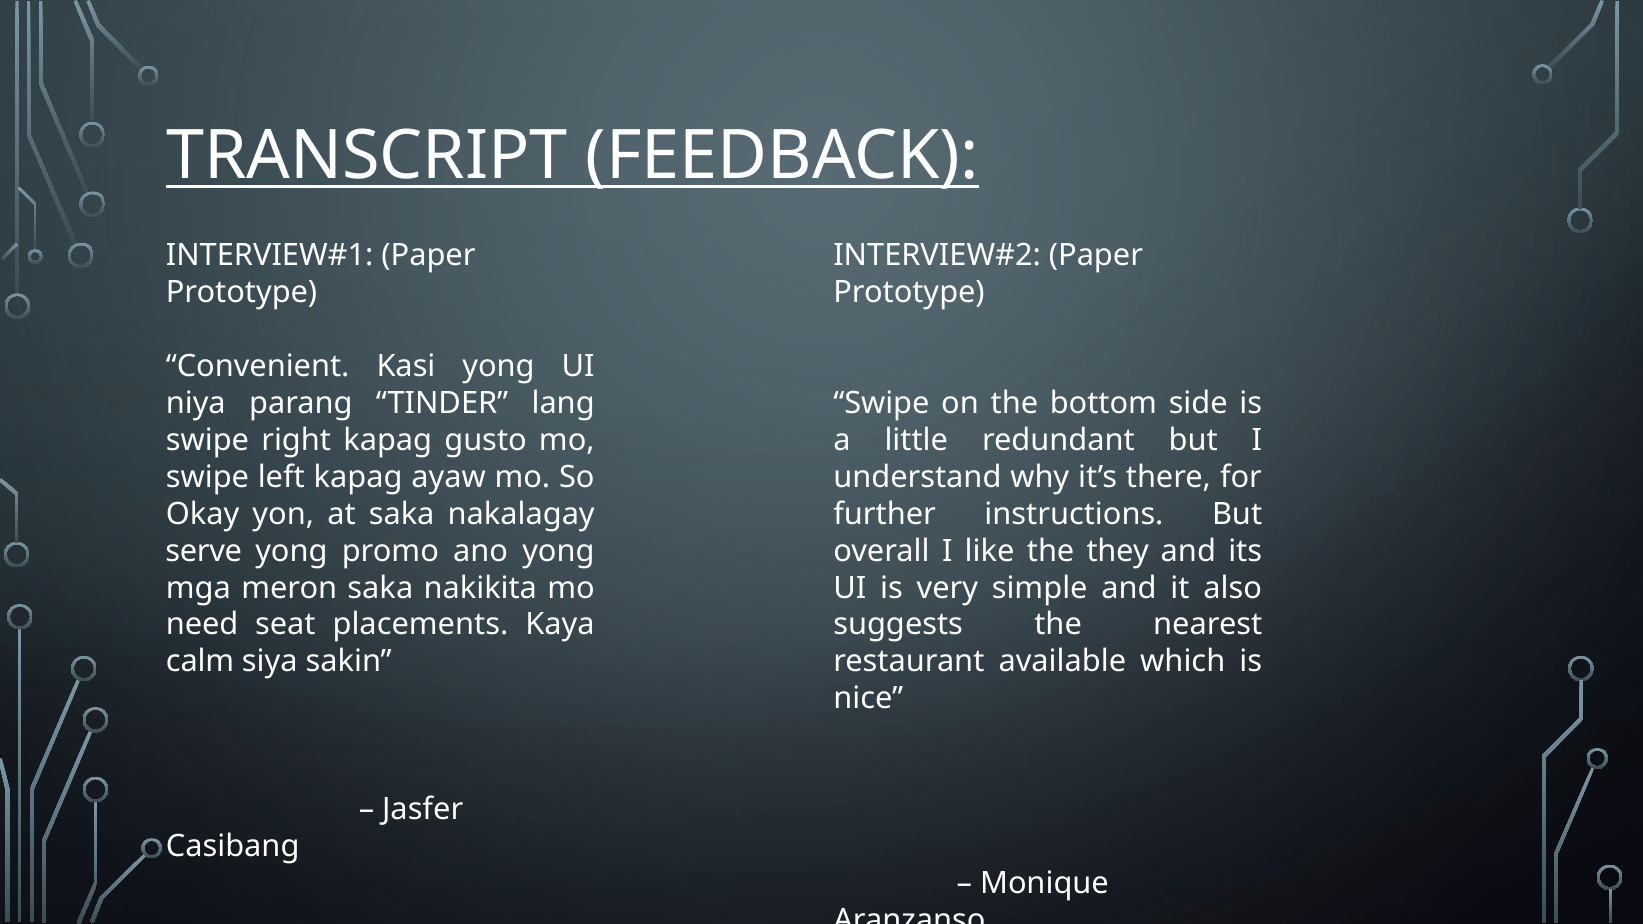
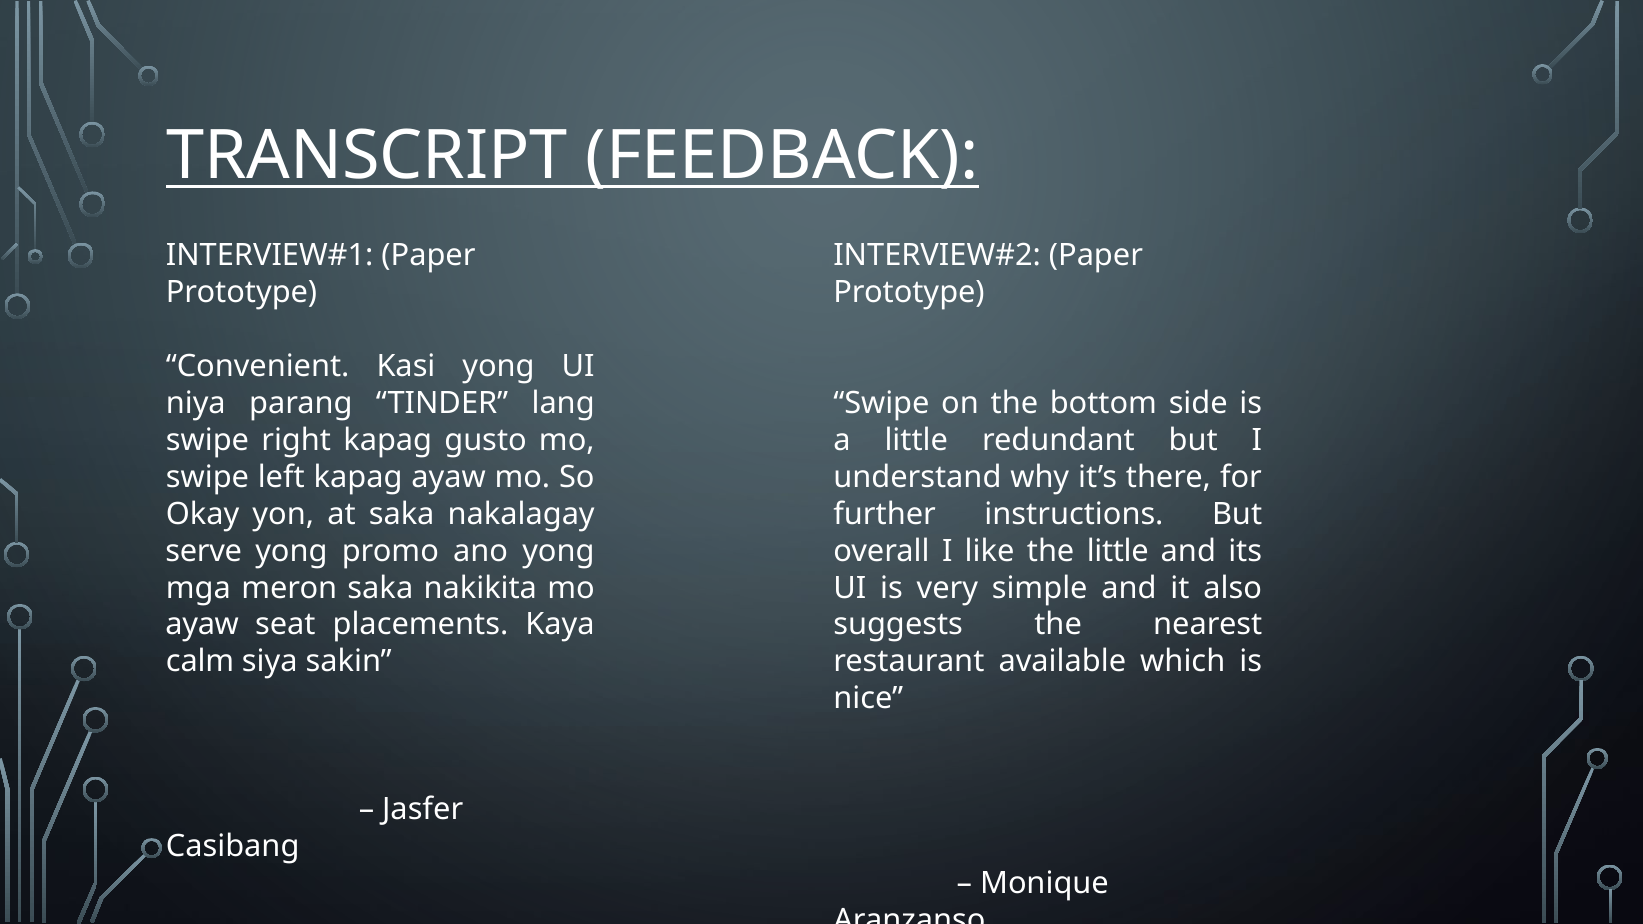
the they: they -> little (1118, 551)
need: need -> ayaw (202, 625)
